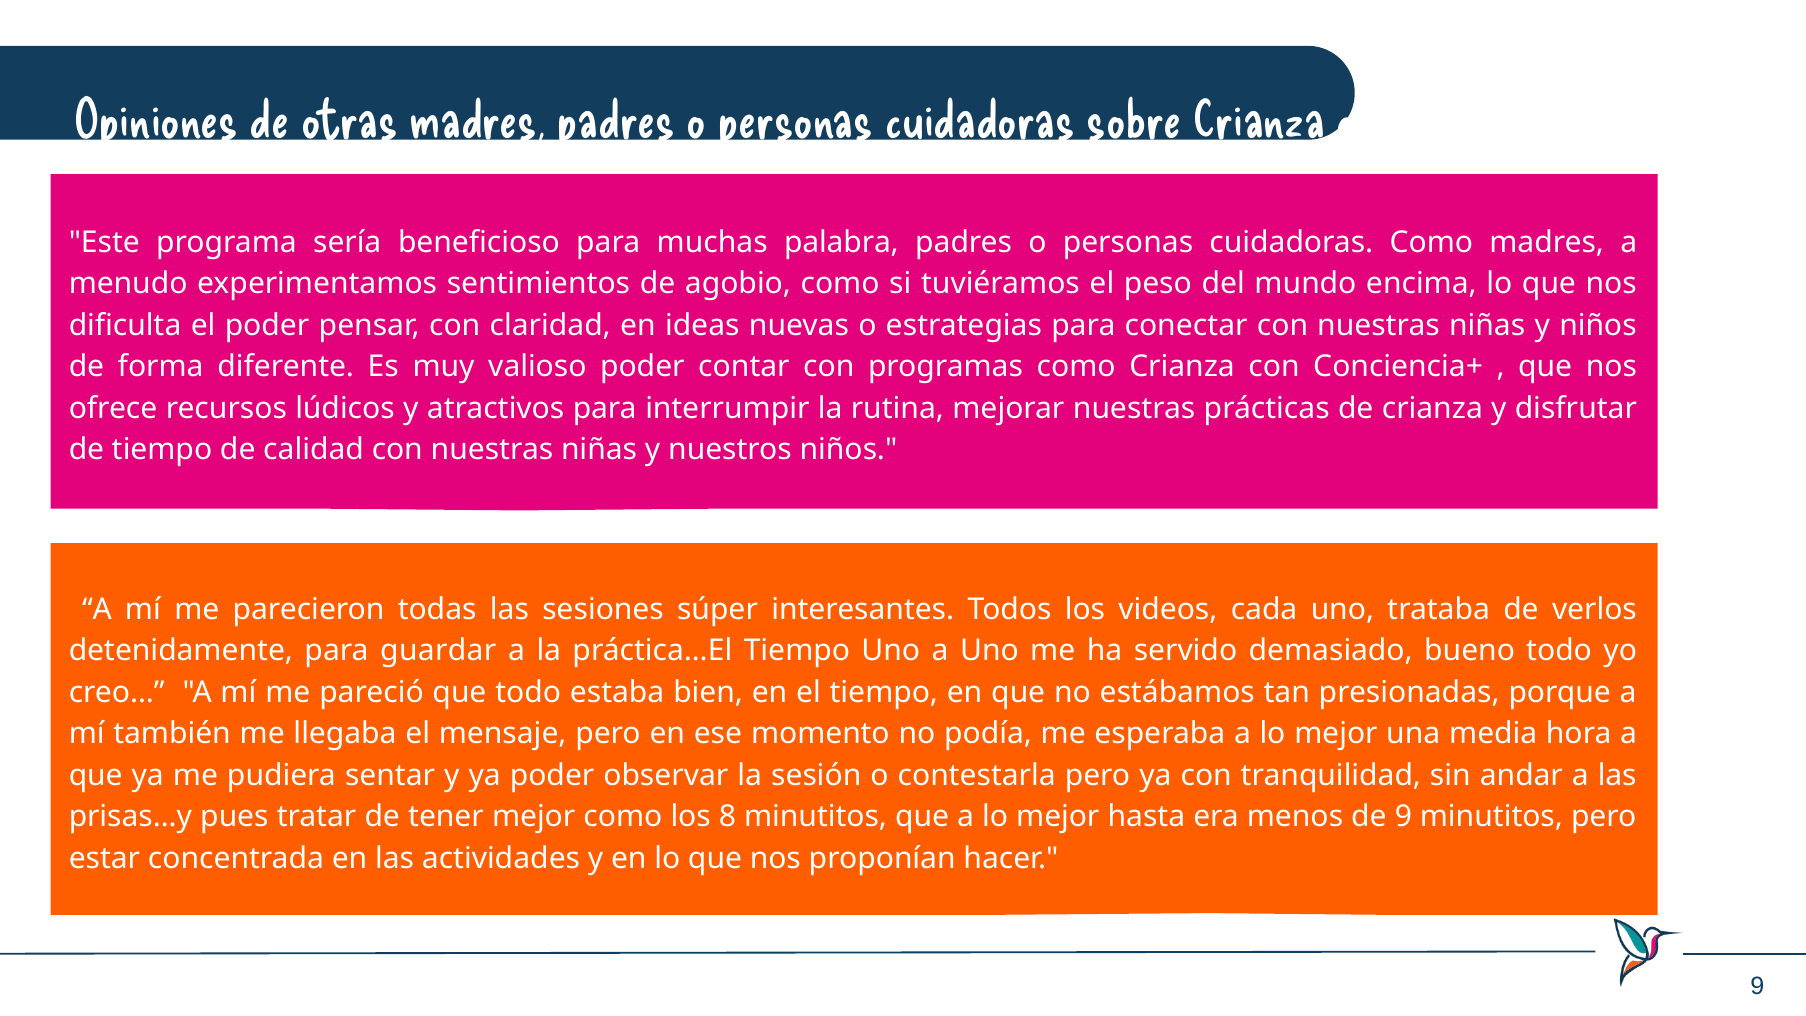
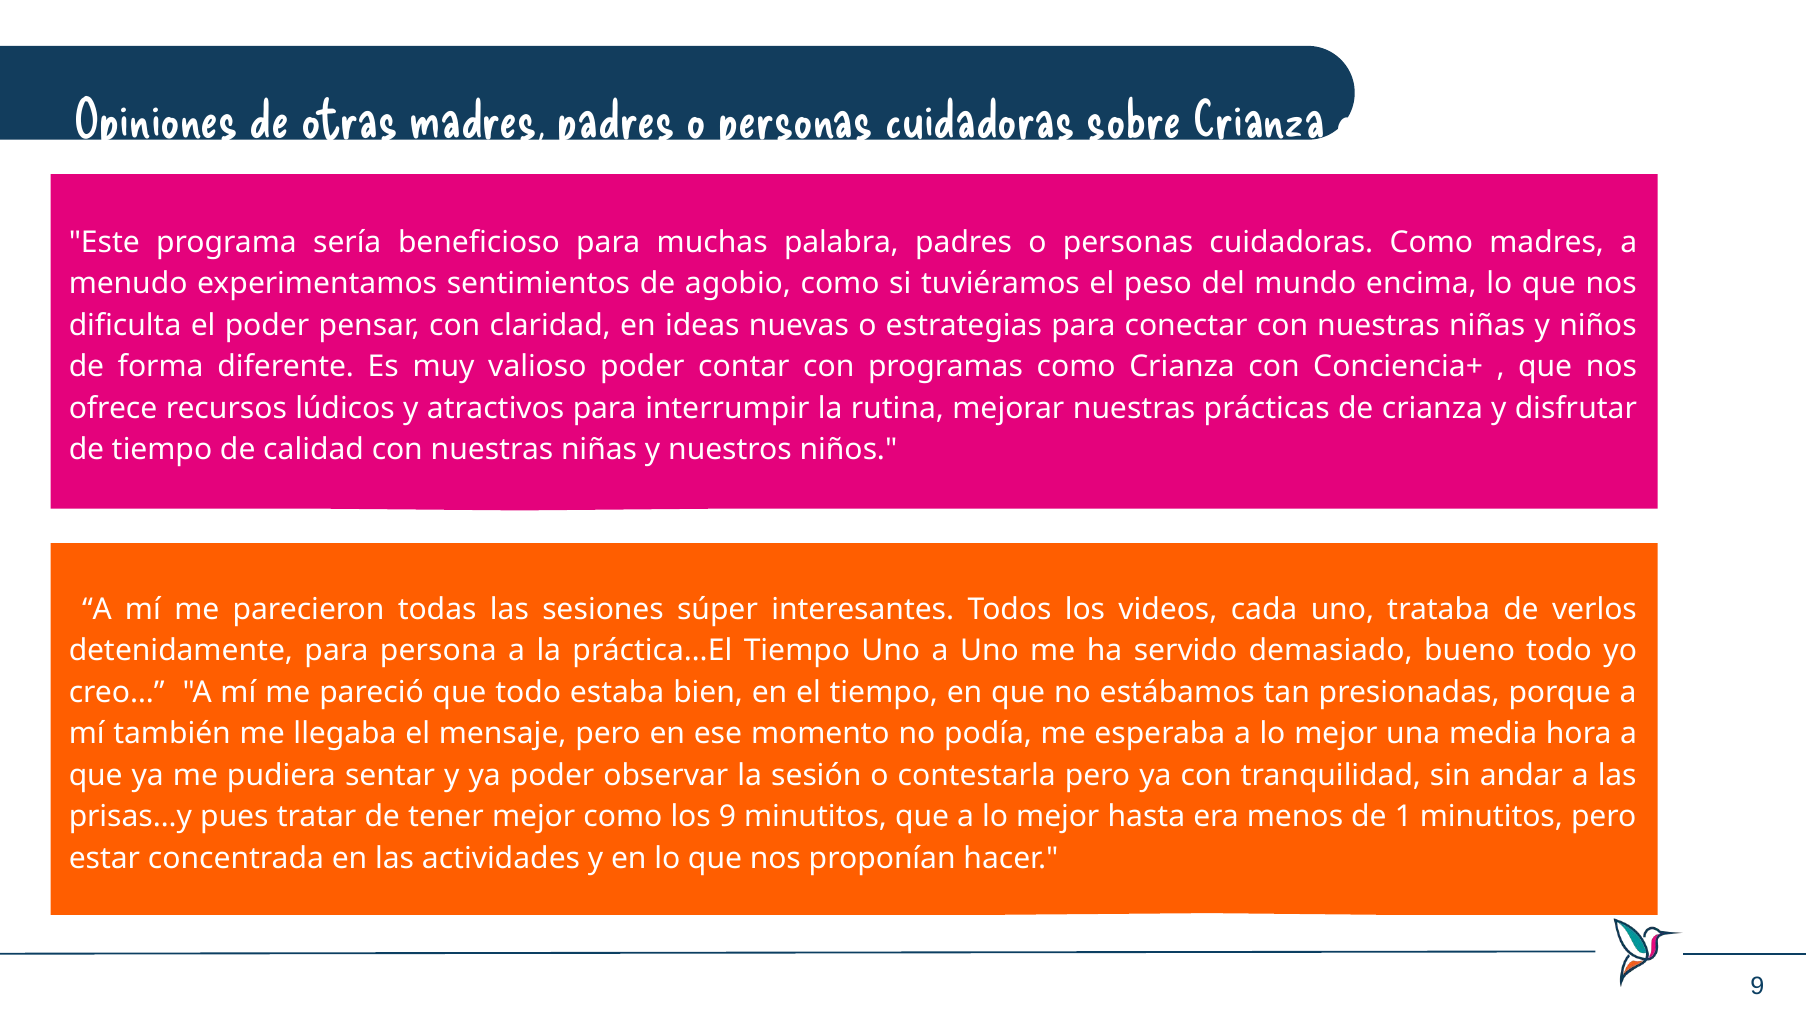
guardar: guardar -> persona (438, 651)
los 8: 8 -> 9 (727, 817)
de 9: 9 -> 1 (1403, 817)
